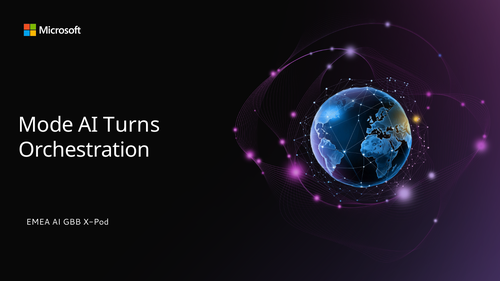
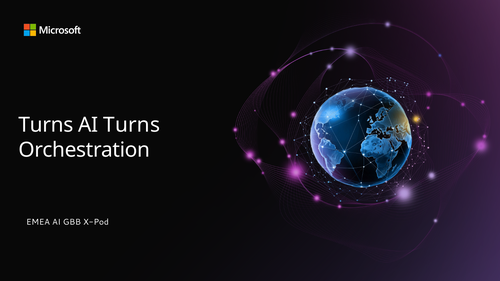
Mode: Mode -> Turns (46, 125)
